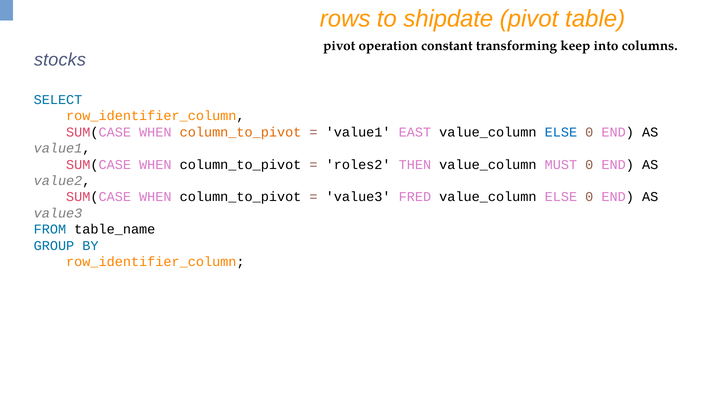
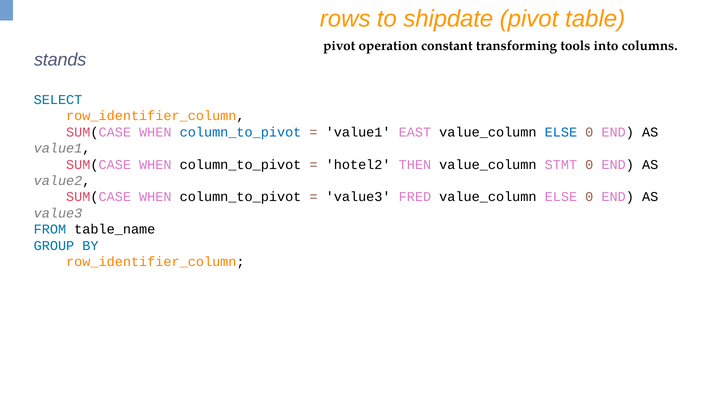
keep: keep -> tools (575, 46)
stocks: stocks -> stands (60, 60)
column_to_pivot colour: orange -> blue (241, 132)
roles2: roles2 -> hotel2 (358, 165)
MUST: MUST -> STMT (561, 165)
